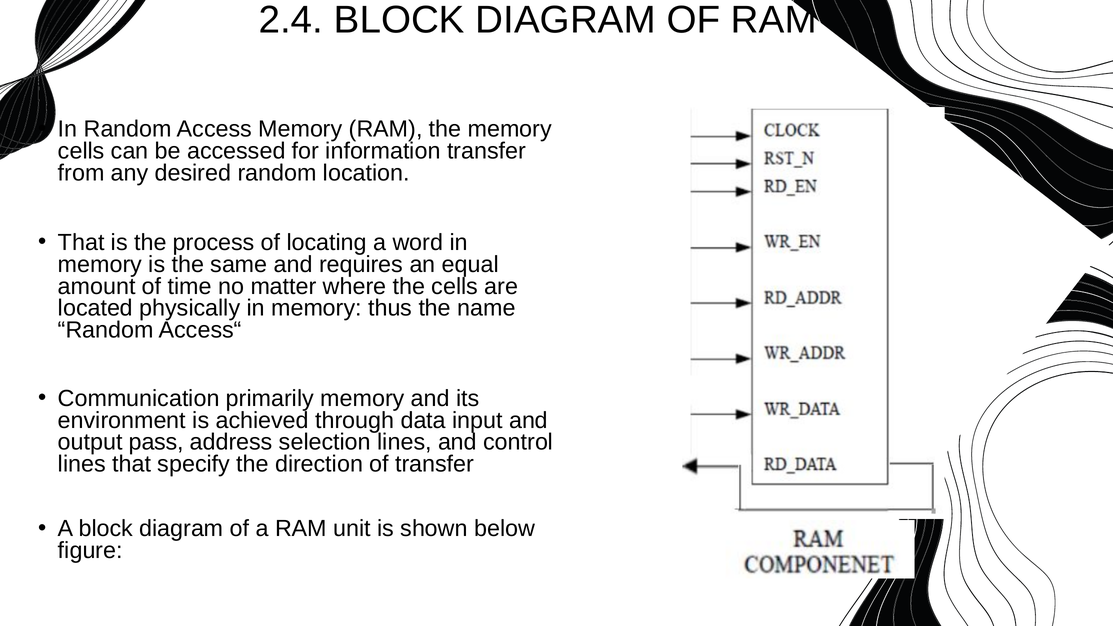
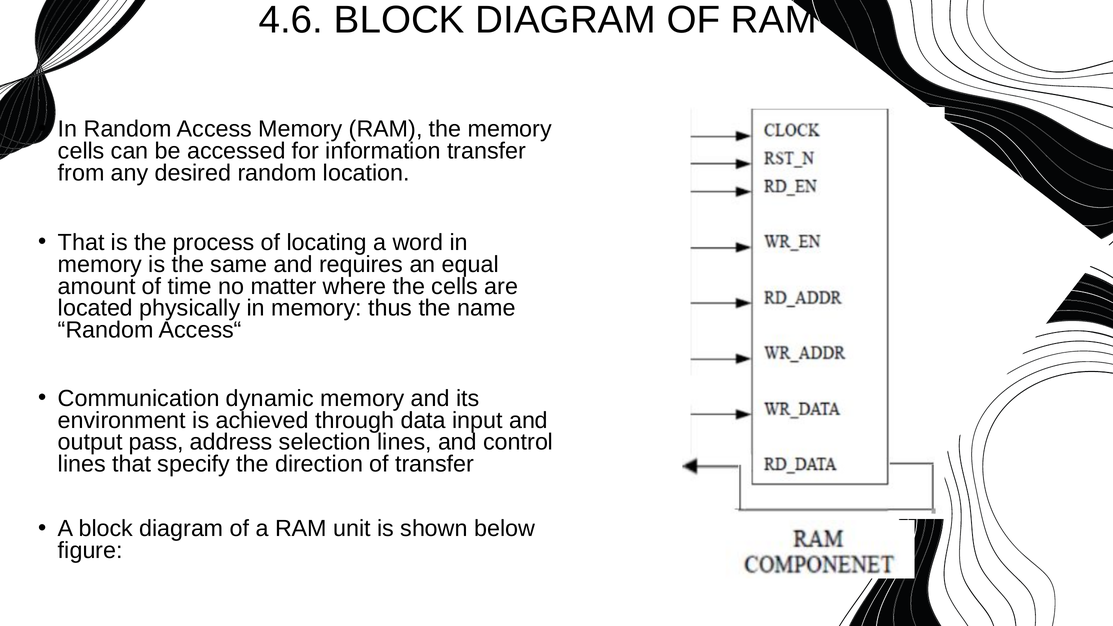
2.4: 2.4 -> 4.6 (291, 20)
primarily: primarily -> dynamic (270, 399)
